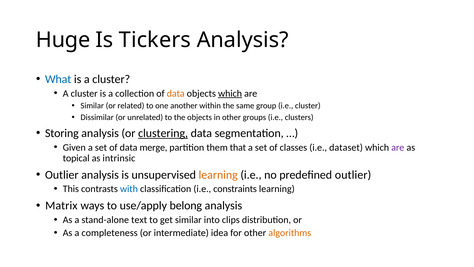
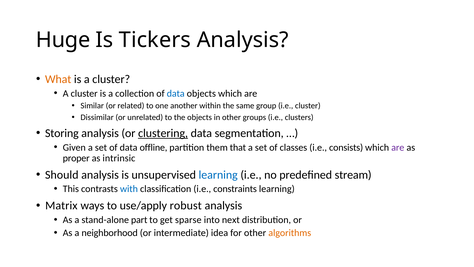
What colour: blue -> orange (58, 79)
data colour: orange -> blue (176, 93)
which underline: present -> none (230, 93)
merge: merge -> offline (153, 147)
dataset: dataset -> consists (346, 147)
topical: topical -> proper (76, 158)
Outlier: Outlier -> Should (62, 175)
learning colour: orange -> blue (218, 175)
predefined outlier: outlier -> stream (353, 175)
belong: belong -> robust (186, 205)
text: text -> part (139, 220)
get similar: similar -> sparse (188, 220)
clips: clips -> next (231, 220)
completeness: completeness -> neighborhood (110, 233)
